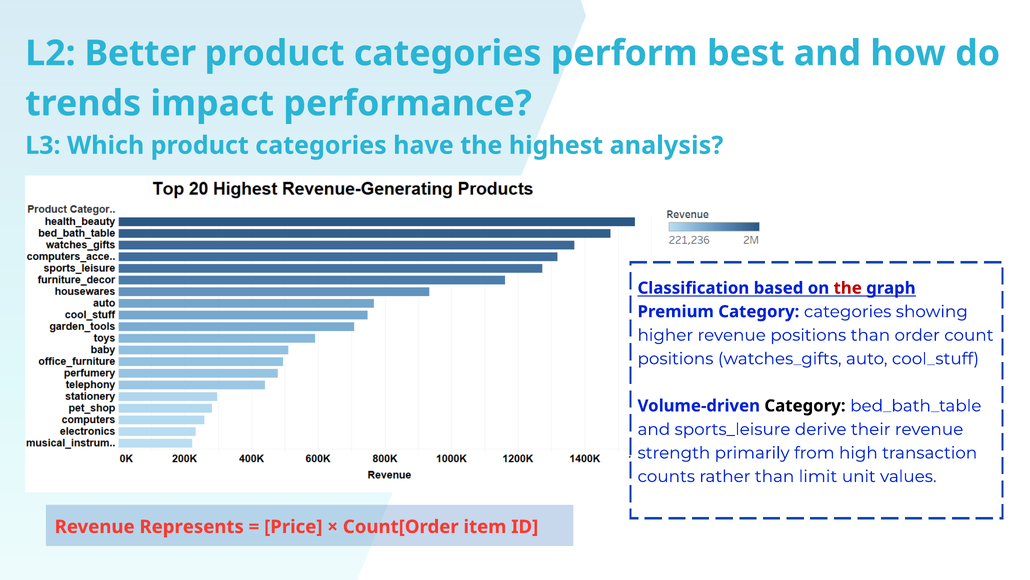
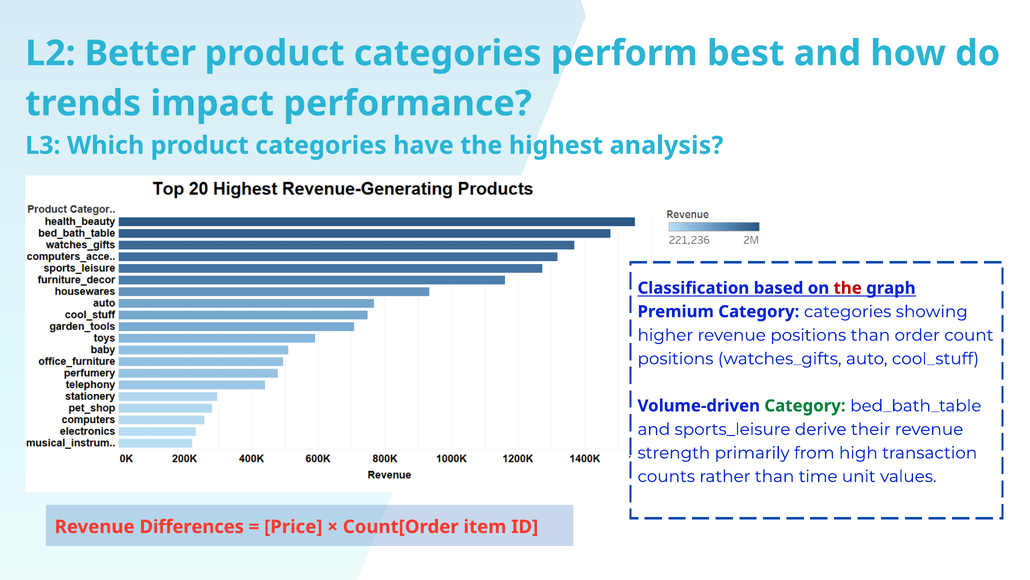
Category colour: black -> green (805, 405)
limit: limit -> time (818, 476)
Represents: Represents -> Differences (192, 526)
